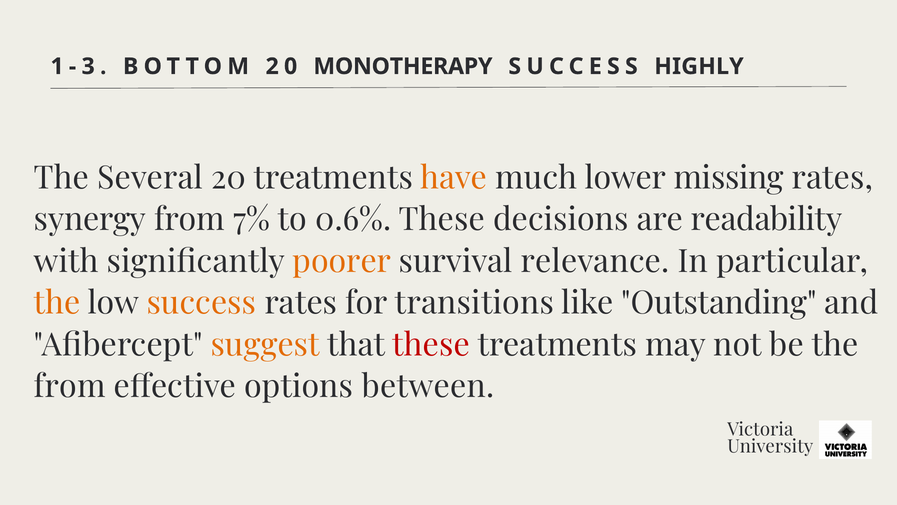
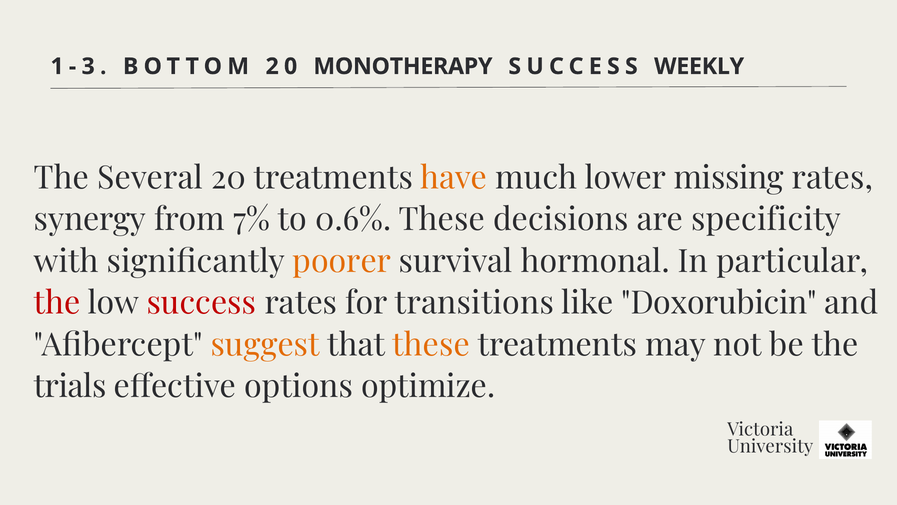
HIGHLY: HIGHLY -> WEEKLY (699, 66)
readability: readability -> specificity (766, 220)
relevance: relevance -> hormonal (595, 261)
the colour: orange -> red (57, 303)
success colour: orange -> red (201, 303)
Outstanding: Outstanding -> Doxorubicin (719, 303)
these colour: red -> orange (431, 345)
from: from -> trials (70, 386)
between: between -> optimize (428, 386)
